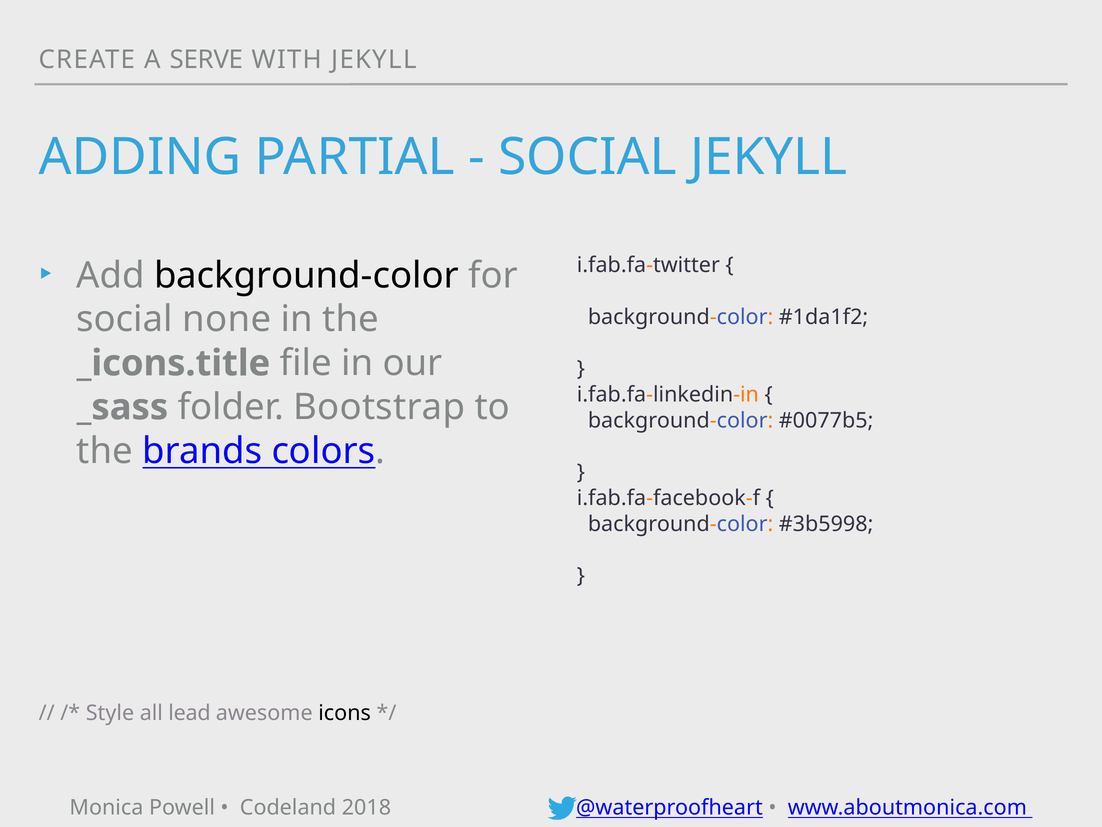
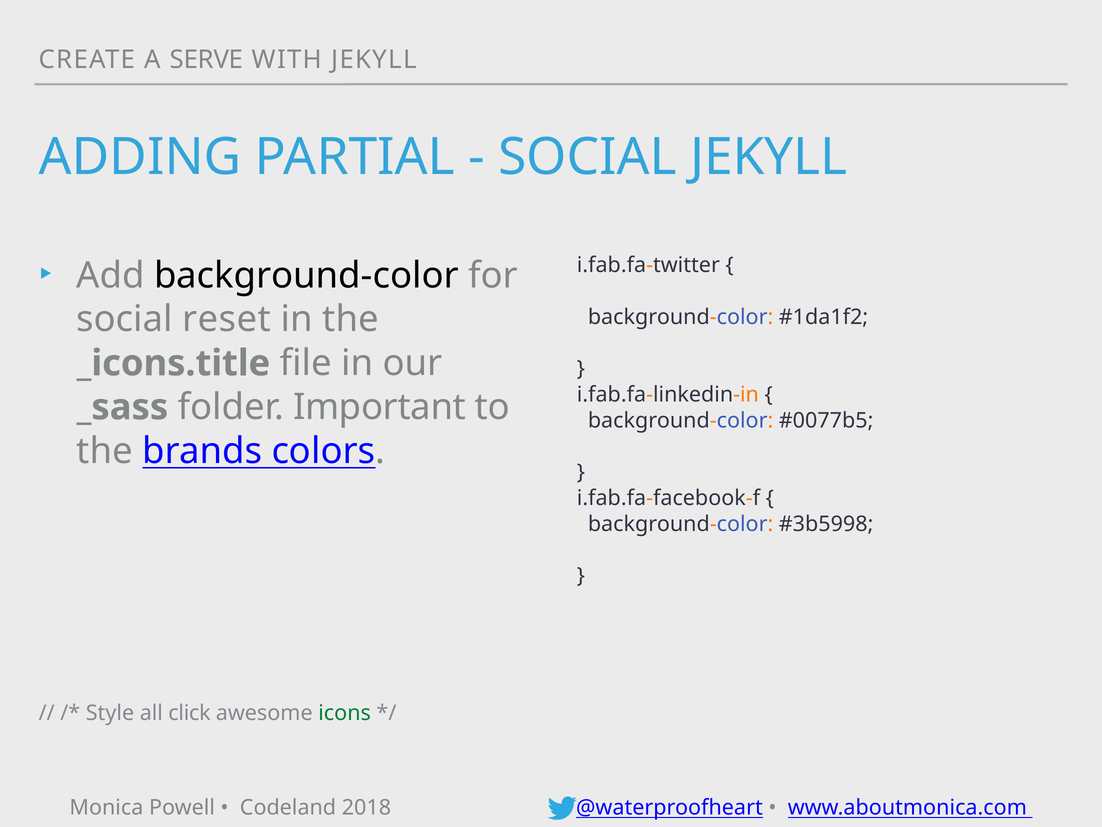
none: none -> reset (227, 319)
Bootstrap: Bootstrap -> Important (380, 407)
lead: lead -> click (190, 713)
icons colour: black -> green (345, 713)
